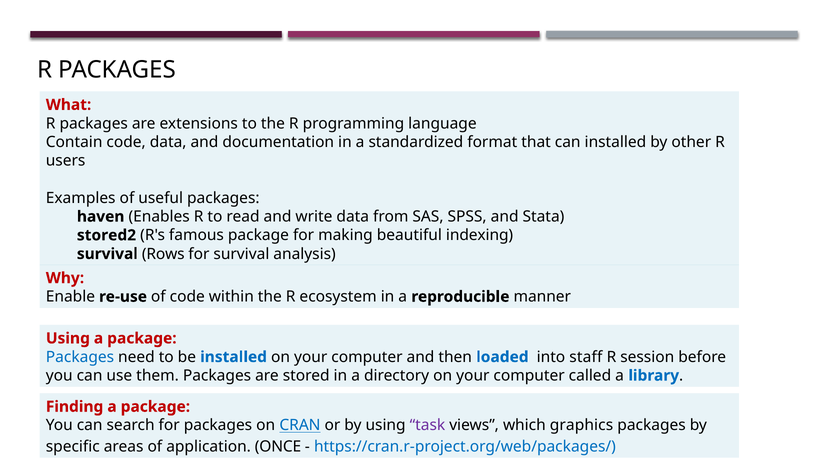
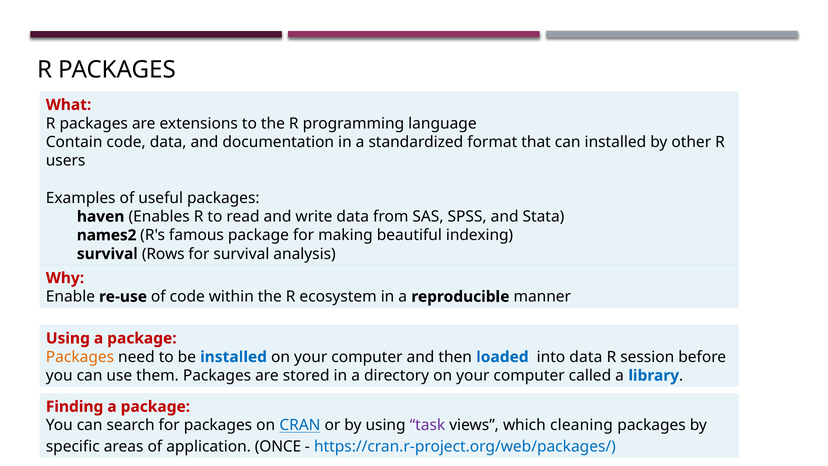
stored2: stored2 -> names2 (107, 235)
Packages colour: blue -> orange (80, 357)
into staff: staff -> data (586, 357)
graphics: graphics -> cleaning (581, 425)
